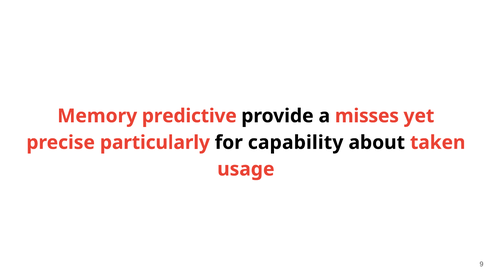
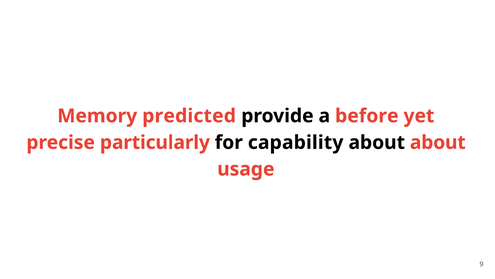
predictive: predictive -> predicted (189, 116)
misses: misses -> before (367, 116)
about taken: taken -> about (438, 142)
